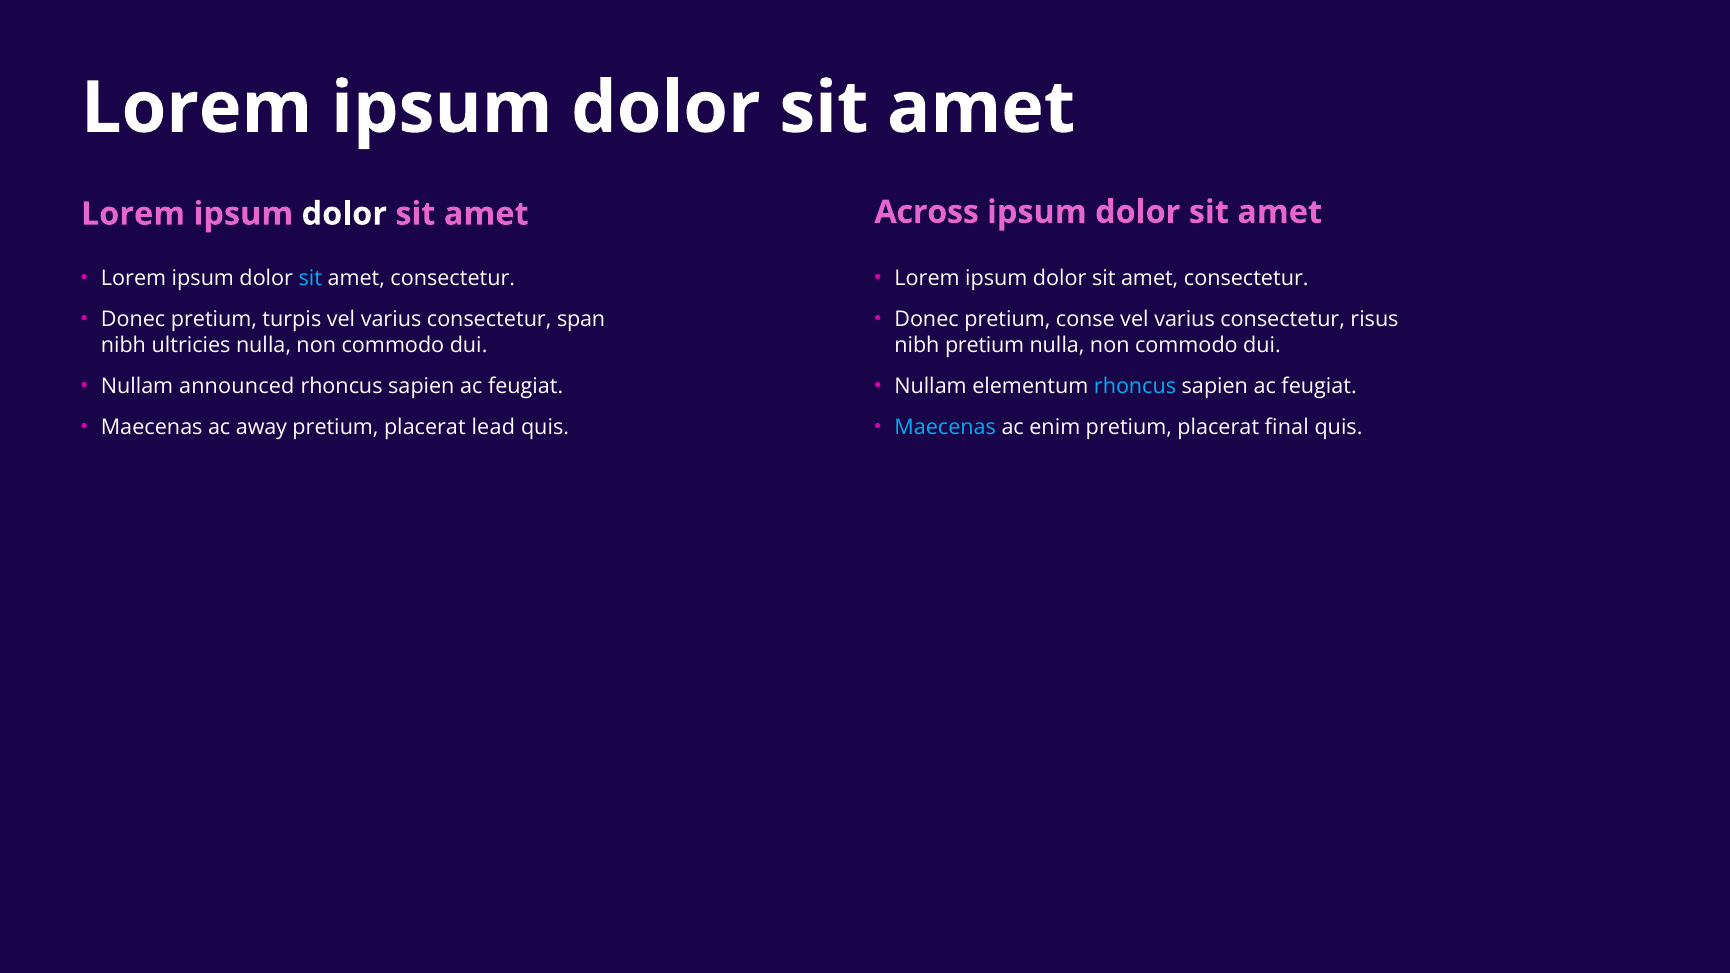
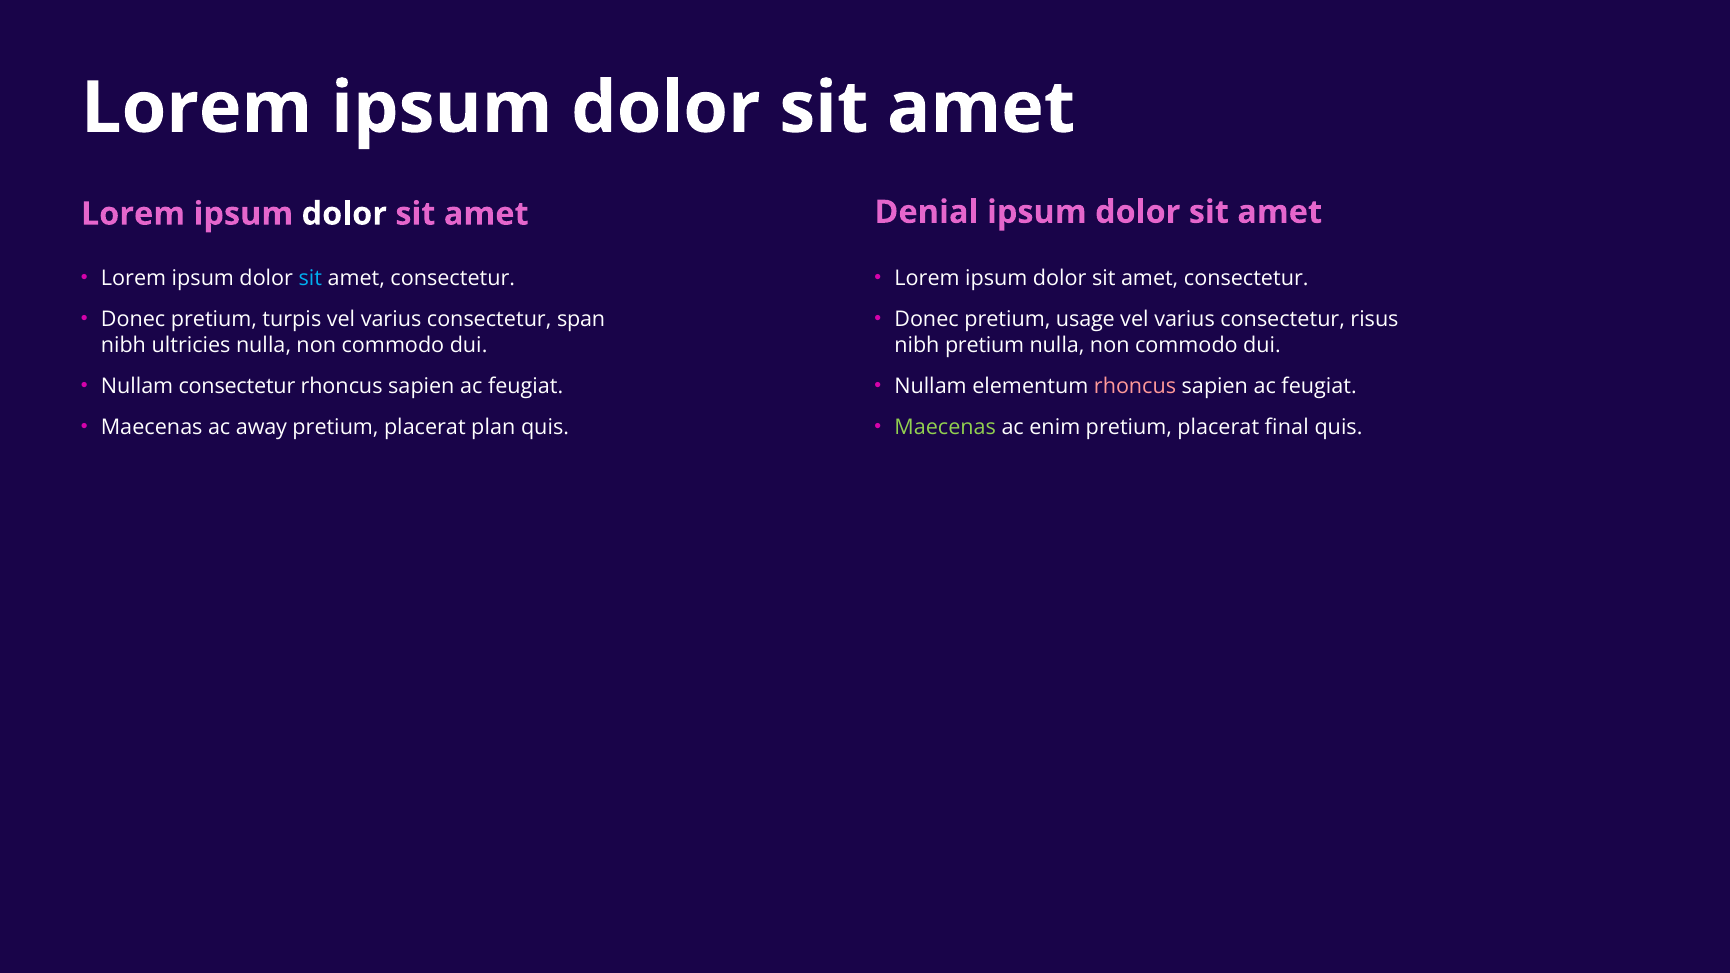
Across: Across -> Denial (926, 212)
conse: conse -> usage (1085, 319)
Nullam announced: announced -> consectetur (237, 386)
rhoncus colour: light blue -> pink (1135, 386)
lead: lead -> plan (493, 428)
Maecenas colour: light blue -> light green (945, 428)
